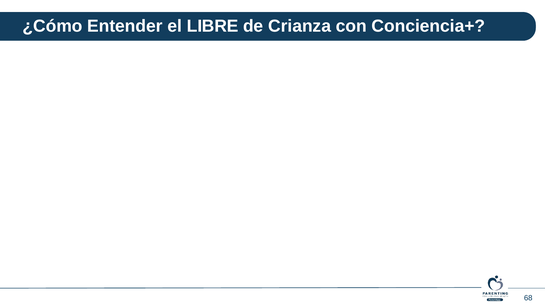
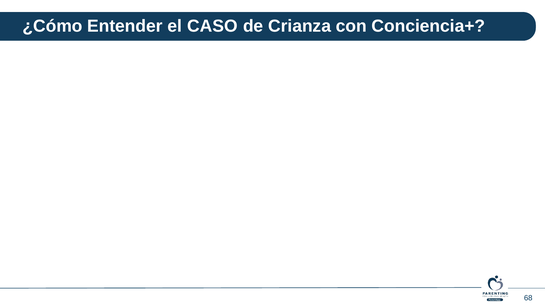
LIBRE: LIBRE -> CASO (212, 26)
